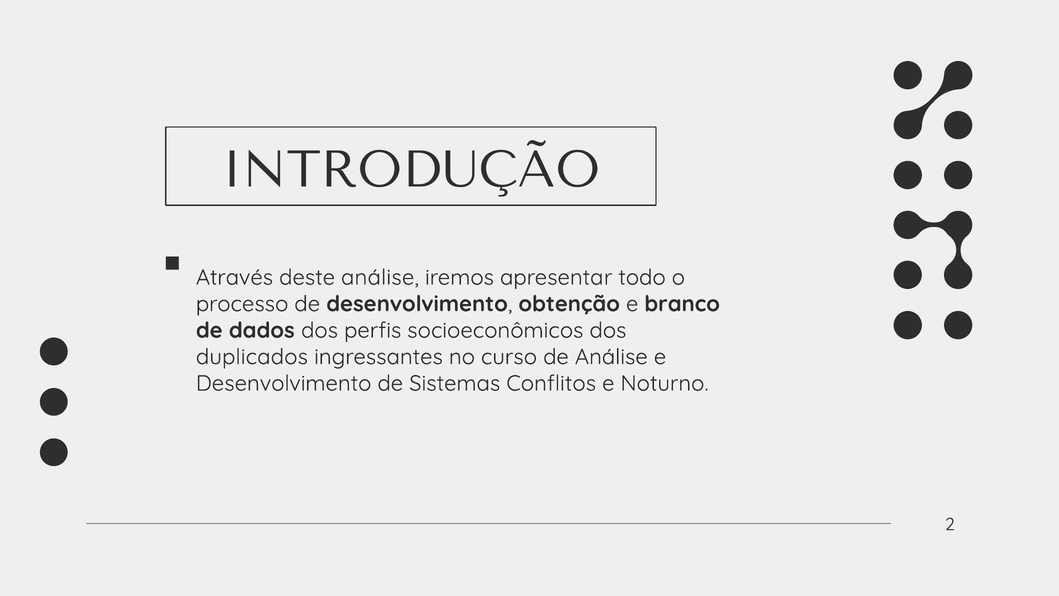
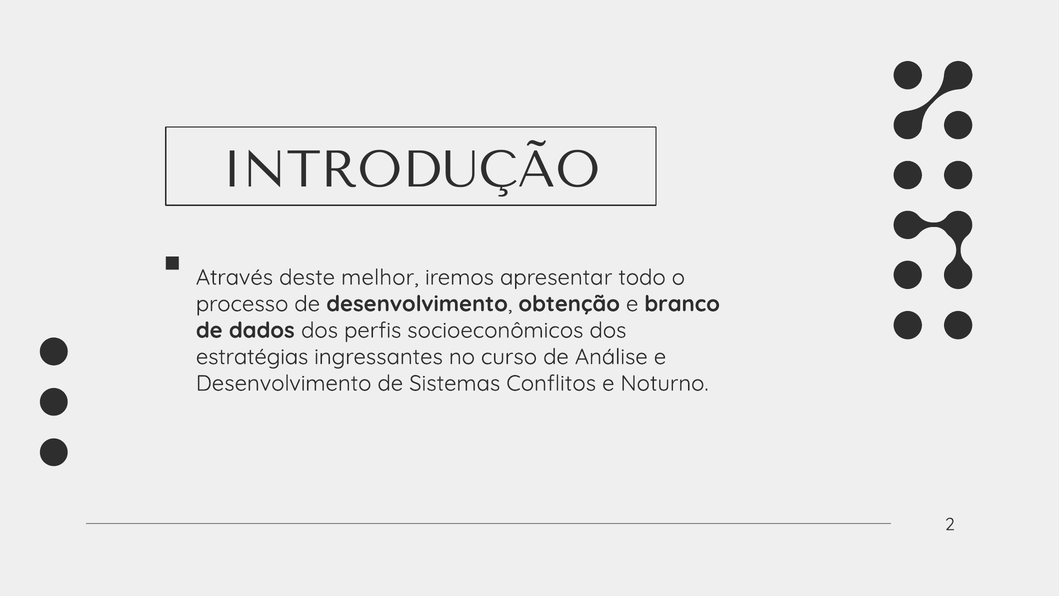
deste análise: análise -> melhor (380, 277)
duplicados: duplicados -> estratégias (252, 357)
